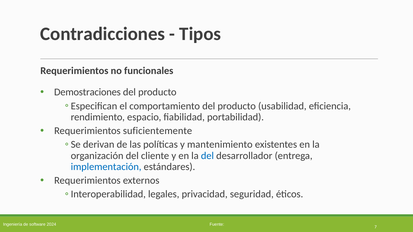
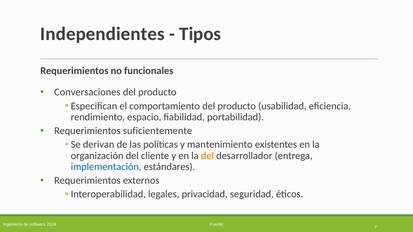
Contradicciones: Contradicciones -> Independientes (103, 34)
Demostraciones: Demostraciones -> Conversaciones (87, 92)
del colour: blue -> orange (207, 156)
